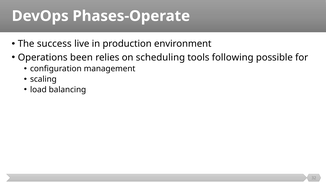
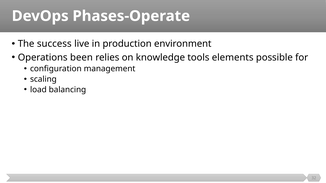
scheduling: scheduling -> knowledge (160, 58)
following: following -> elements (233, 58)
